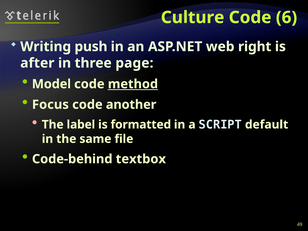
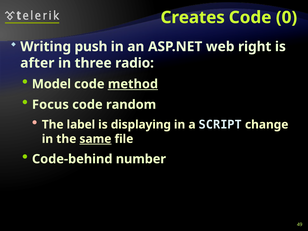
Culture: Culture -> Creates (193, 17)
6: 6 -> 0 (287, 17)
page: page -> radio (135, 63)
another: another -> random (131, 105)
formatted: formatted -> displaying (141, 125)
default: default -> change (267, 125)
same underline: none -> present (95, 139)
textbox: textbox -> number (141, 159)
